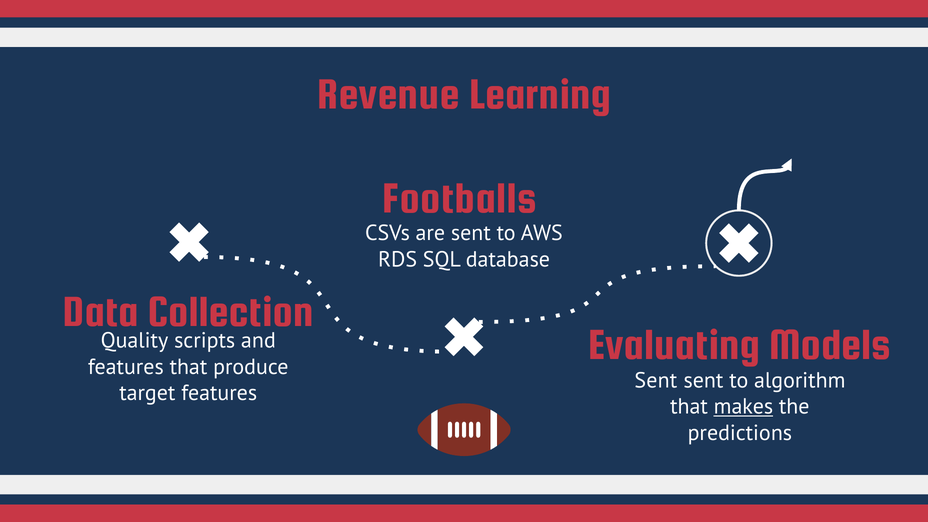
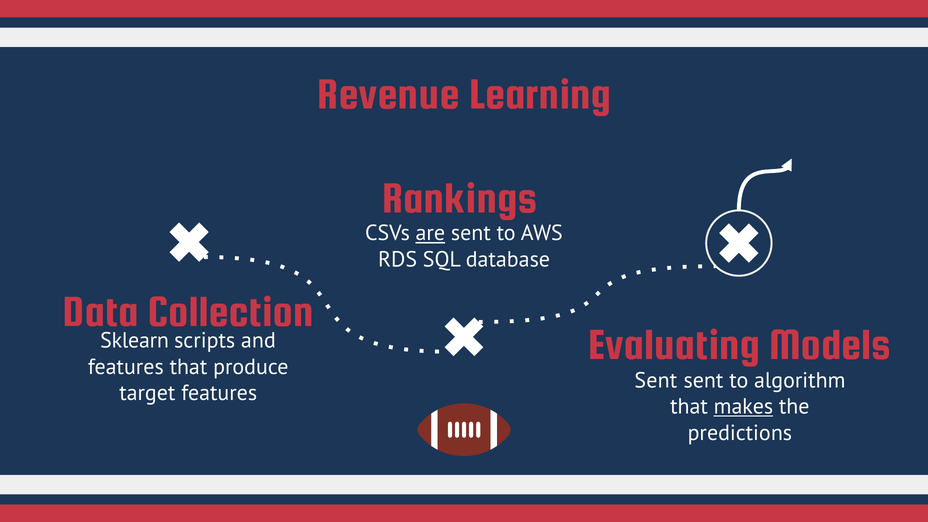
Footballs: Footballs -> Rankings (460, 198)
are underline: none -> present (430, 233)
Quality: Quality -> Sklearn (135, 341)
